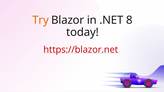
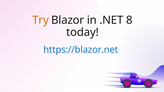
https://blazor.net colour: red -> blue (81, 50)
